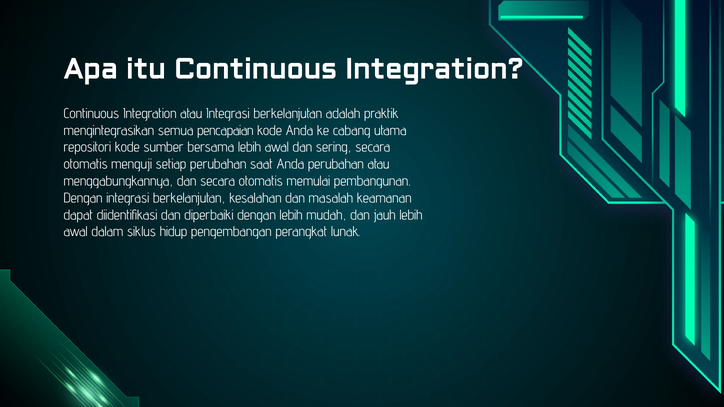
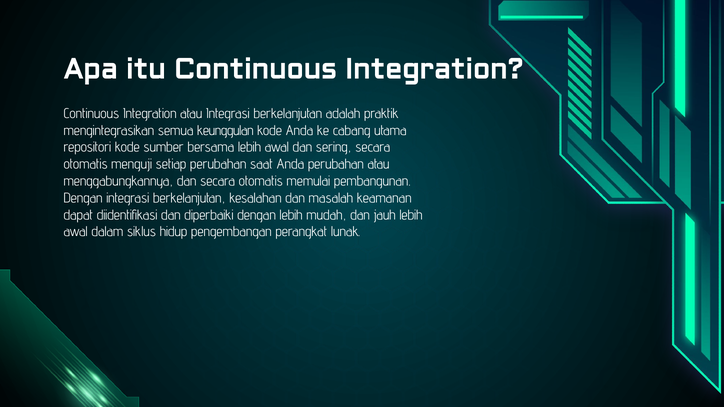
pencapaian: pencapaian -> keunggulan (225, 130)
